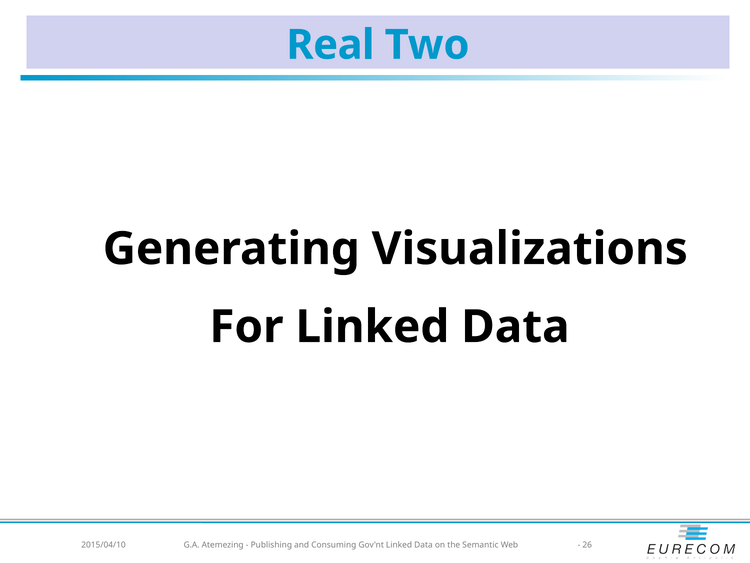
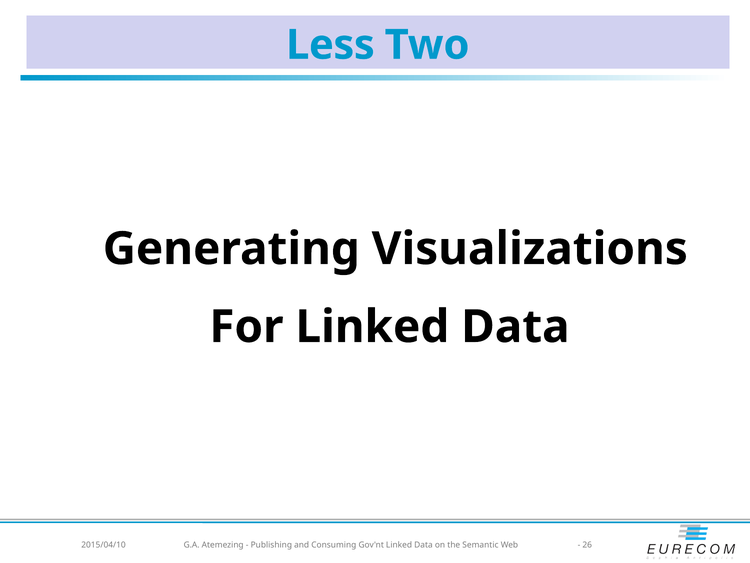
Real: Real -> Less (330, 45)
